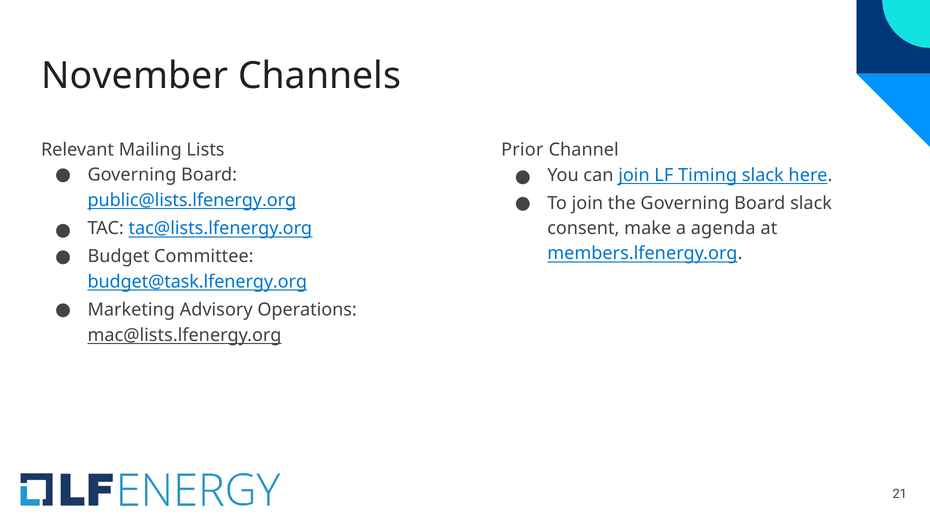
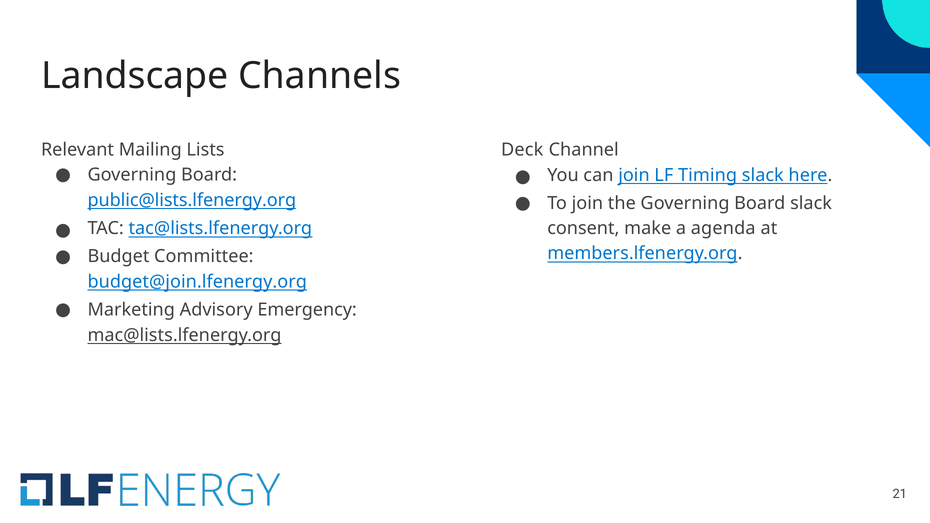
November: November -> Landscape (135, 76)
Prior: Prior -> Deck (522, 150)
budget@task.lfenergy.org: budget@task.lfenergy.org -> budget@join.lfenergy.org (197, 282)
Operations: Operations -> Emergency (307, 310)
